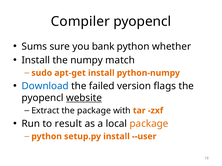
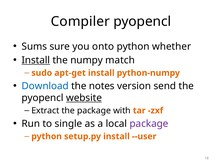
bank: bank -> onto (103, 47)
Install underline: none -> present (36, 60)
failed: failed -> notes (102, 86)
flags: flags -> send (165, 86)
result: result -> single (68, 124)
package colour: orange -> purple (149, 124)
